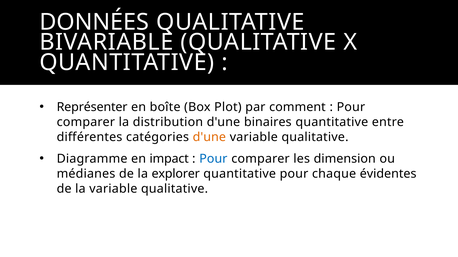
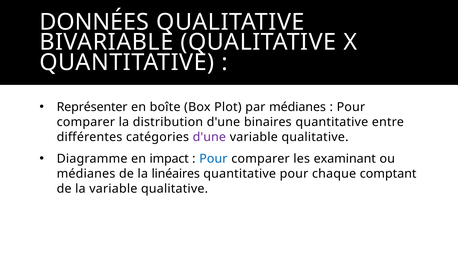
par comment: comment -> médianes (298, 107)
d'une colour: orange -> purple (209, 137)
dimension: dimension -> examinant (345, 159)
explorer: explorer -> linéaires (176, 174)
évidentes: évidentes -> comptant (388, 174)
